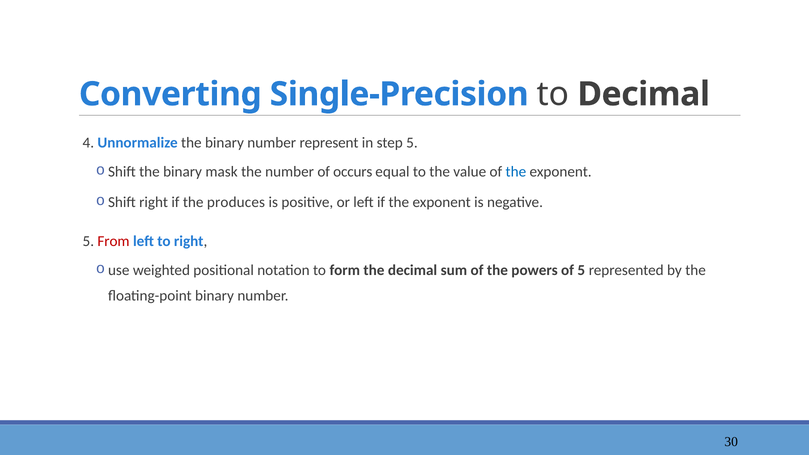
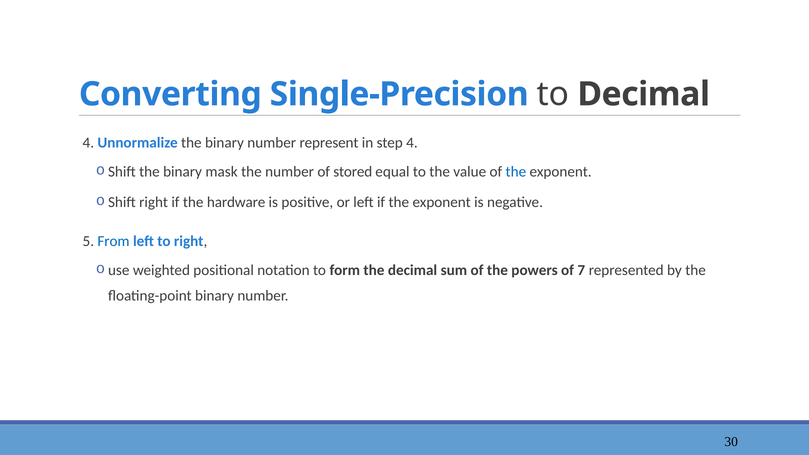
step 5: 5 -> 4 (412, 143)
occurs: occurs -> stored (353, 172)
produces: produces -> hardware (236, 202)
From colour: red -> blue (114, 241)
of 5: 5 -> 7 (581, 270)
